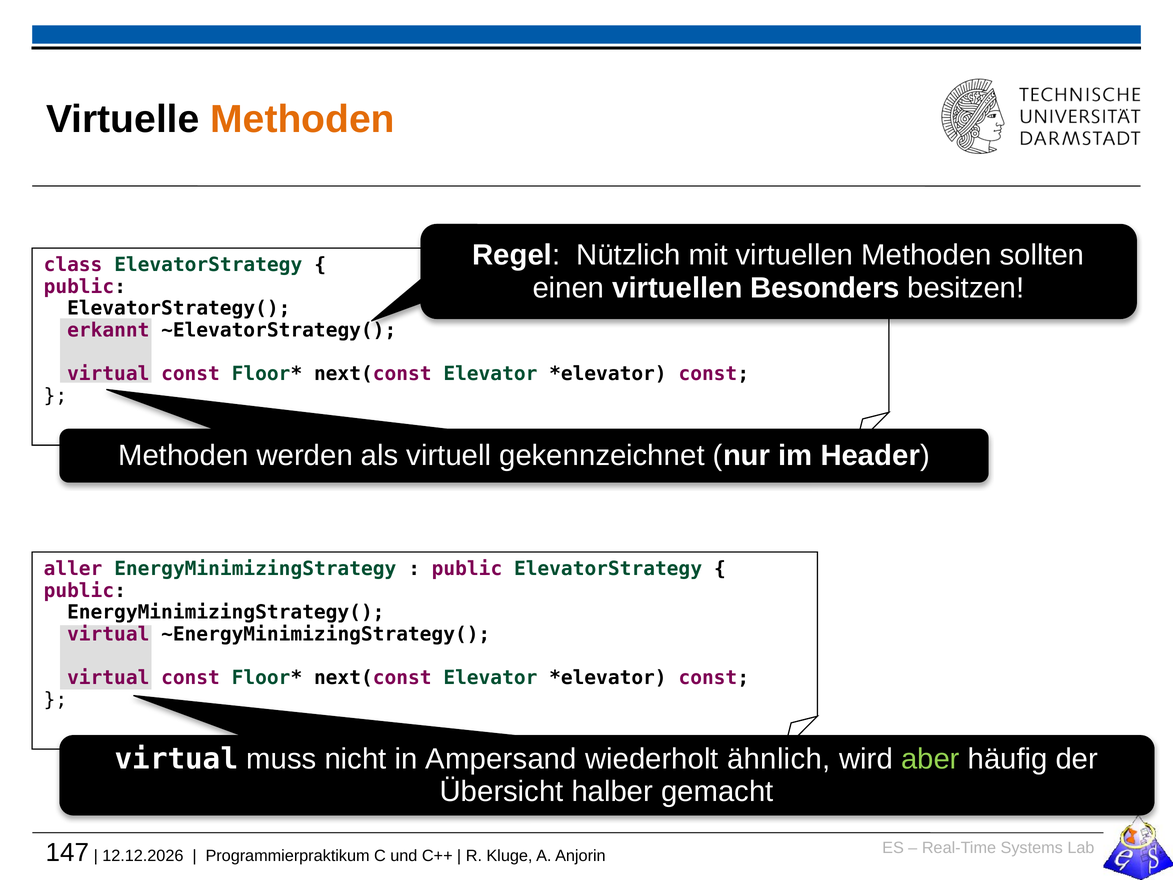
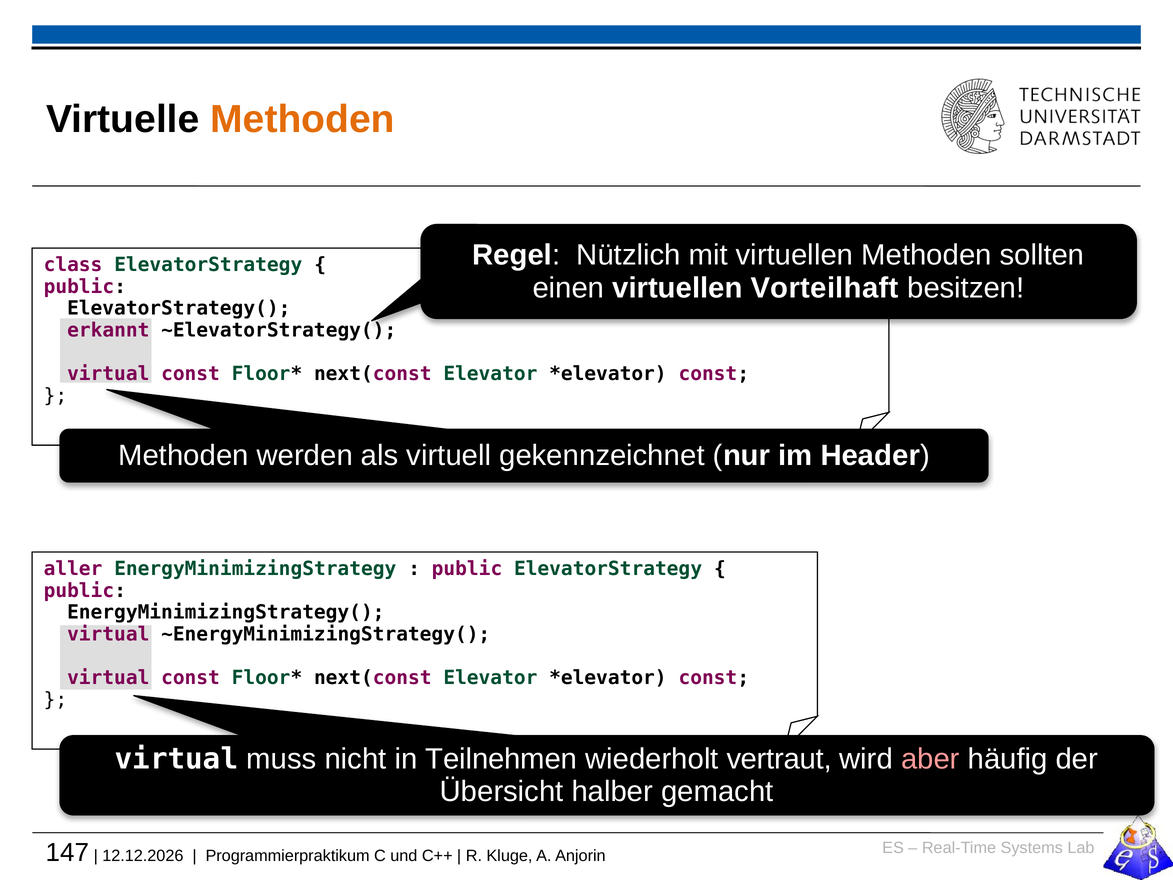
Besonders: Besonders -> Vorteilhaft (825, 288)
Ampersand: Ampersand -> Teilnehmen (501, 759)
ähnlich: ähnlich -> vertraut (779, 759)
aber colour: light green -> pink (930, 759)
